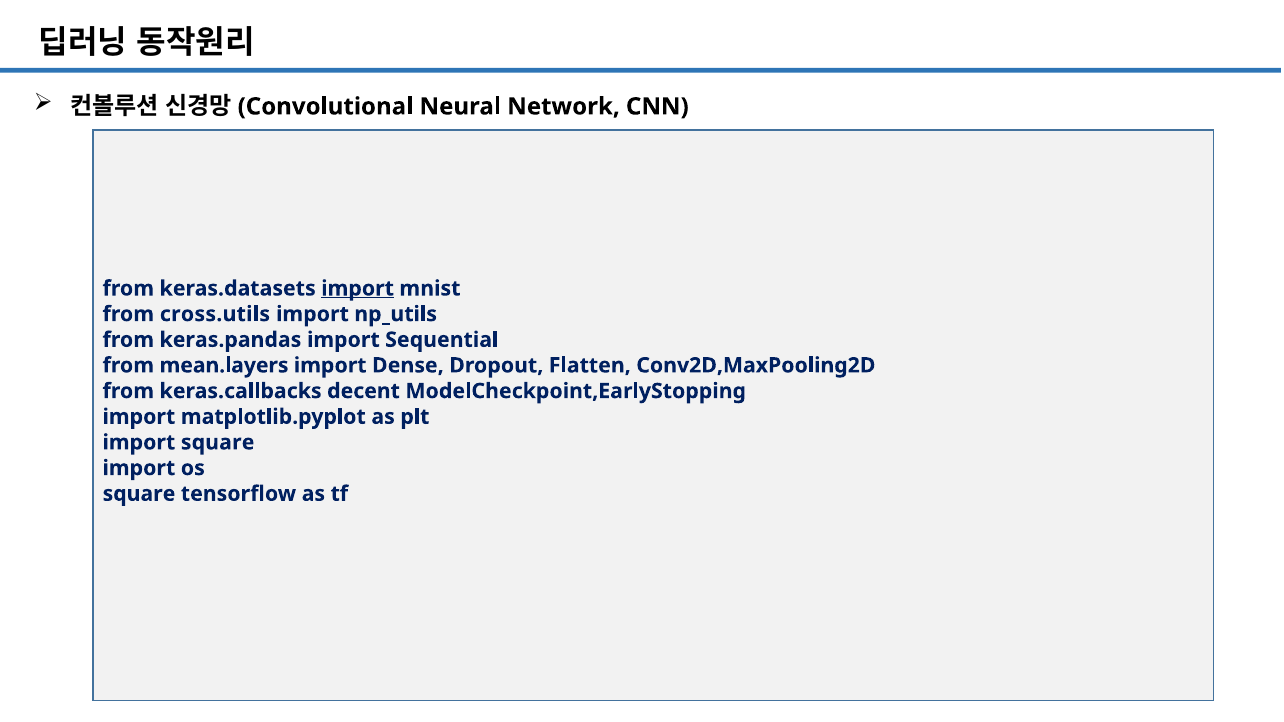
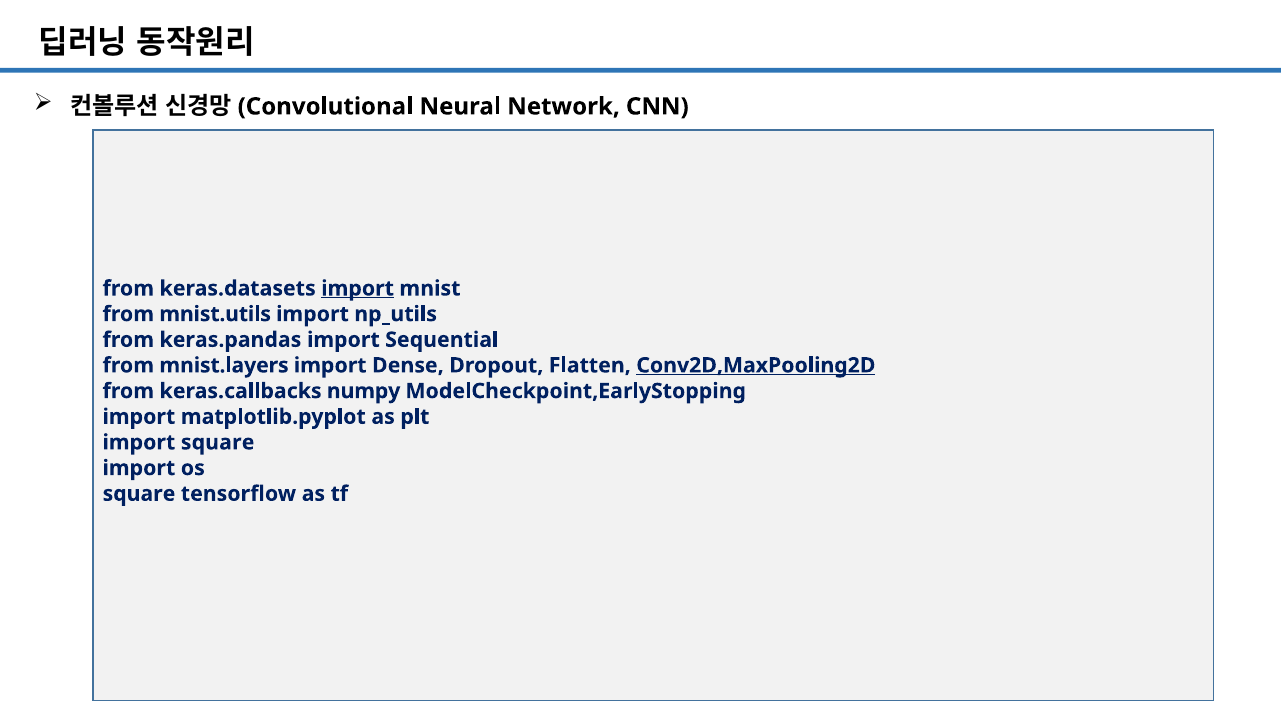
cross.utils: cross.utils -> mnist.utils (215, 314)
mean.layers: mean.layers -> mnist.layers (224, 366)
Conv2D,MaxPooling2D underline: none -> present (756, 366)
decent: decent -> numpy (364, 391)
